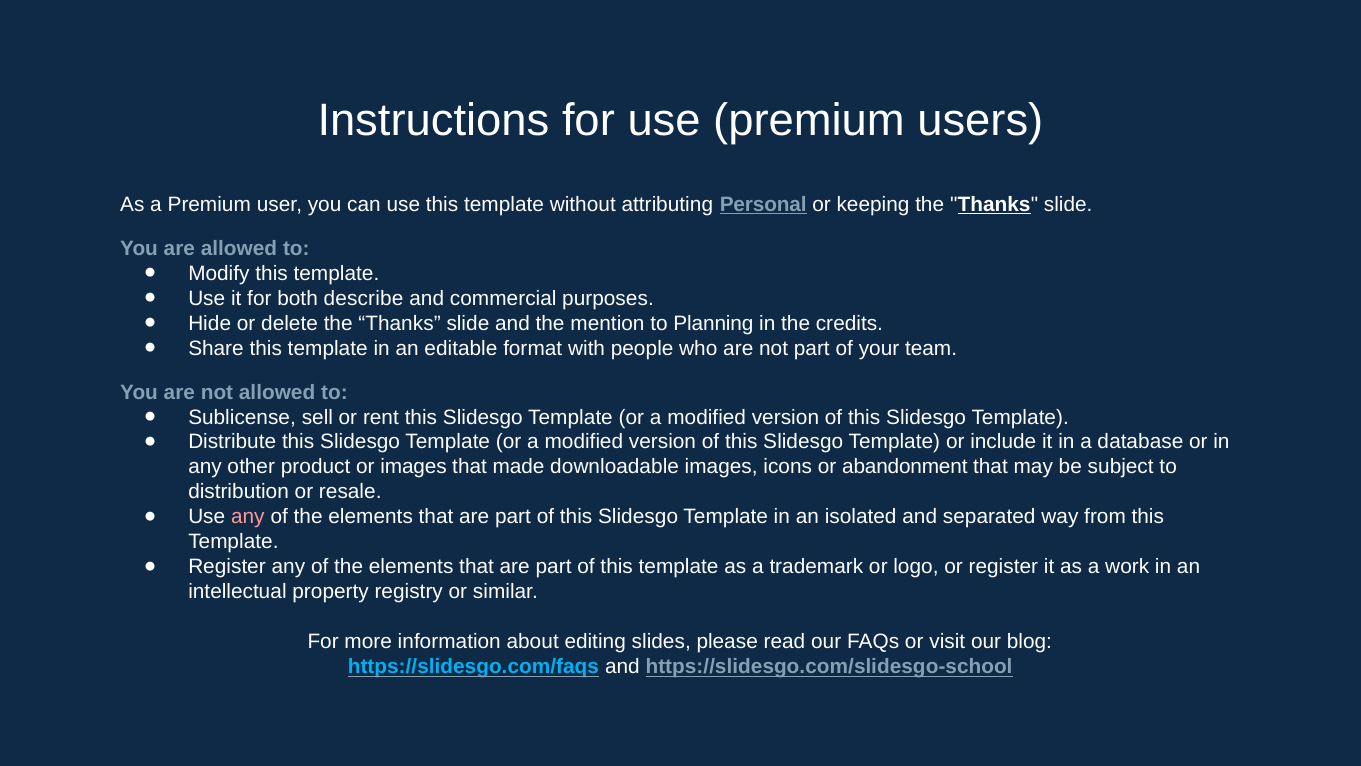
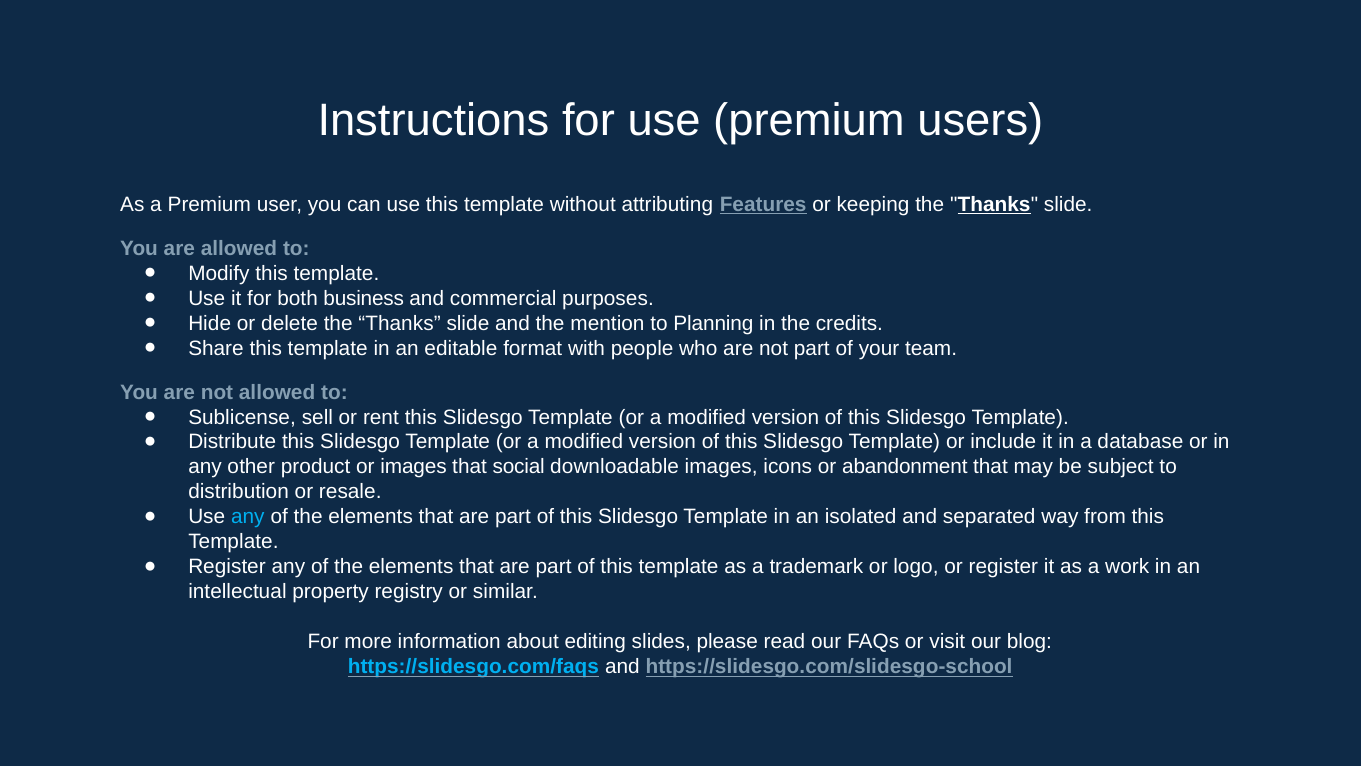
Personal: Personal -> Features (763, 204)
describe: describe -> business (364, 298)
made: made -> social (519, 467)
any colour: pink -> light blue (248, 517)
